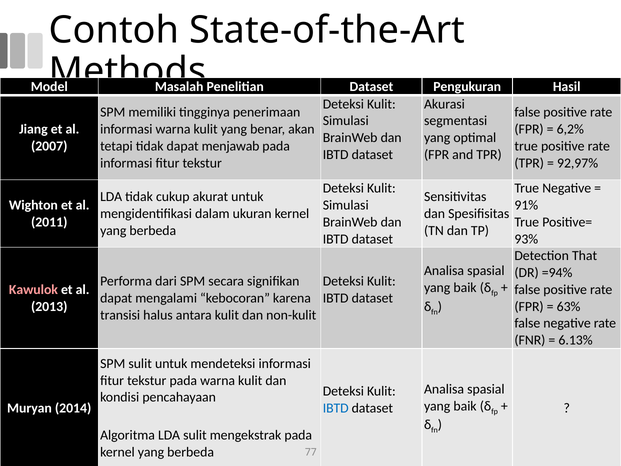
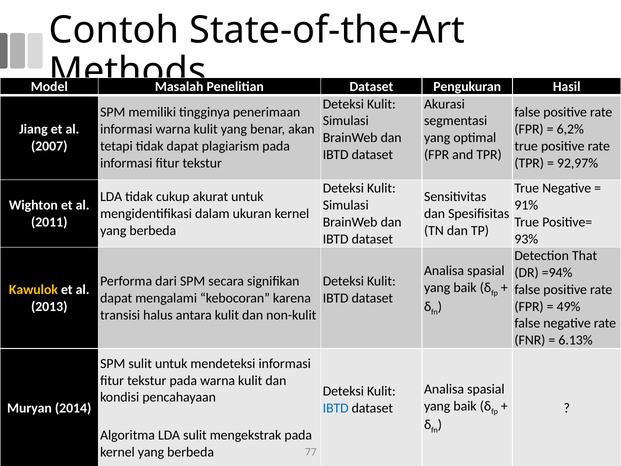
menjawab: menjawab -> plagiarism (231, 146)
Kawulok colour: pink -> yellow (33, 290)
63%: 63% -> 49% (569, 306)
